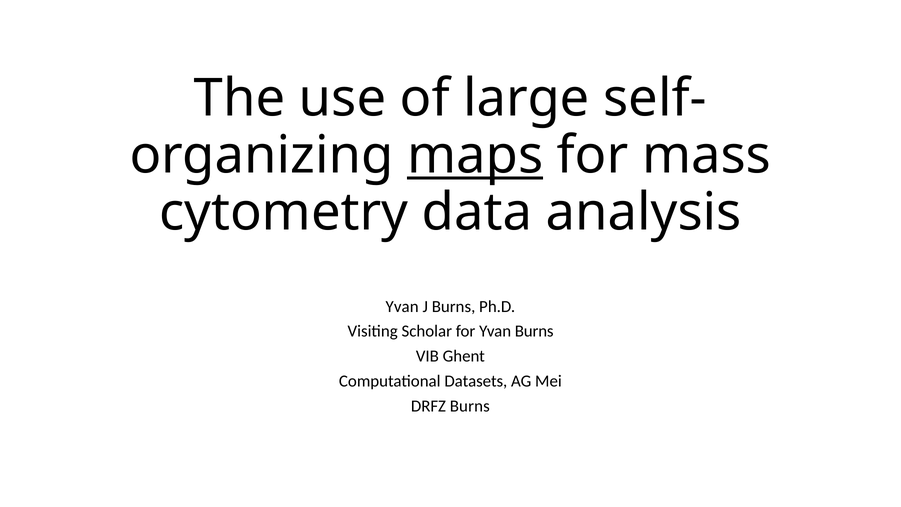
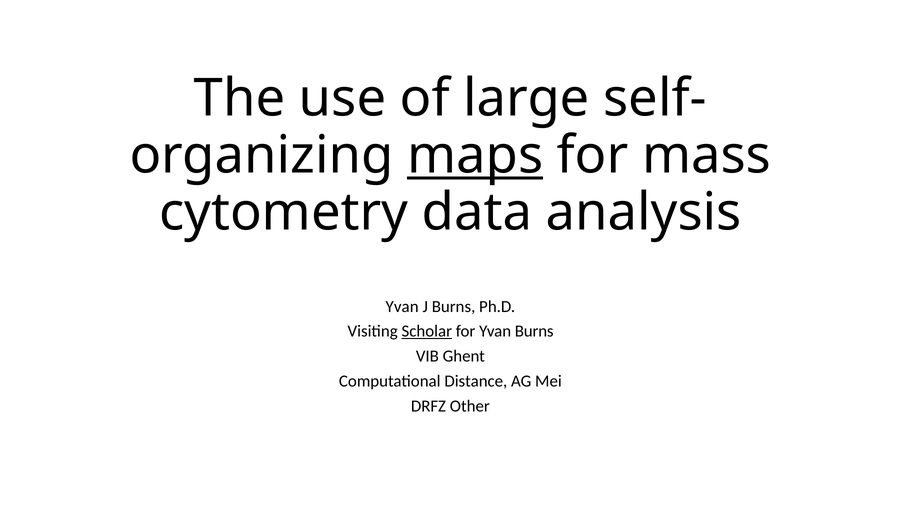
Scholar underline: none -> present (427, 331)
Datasets: Datasets -> Distance (476, 381)
DRFZ Burns: Burns -> Other (470, 406)
